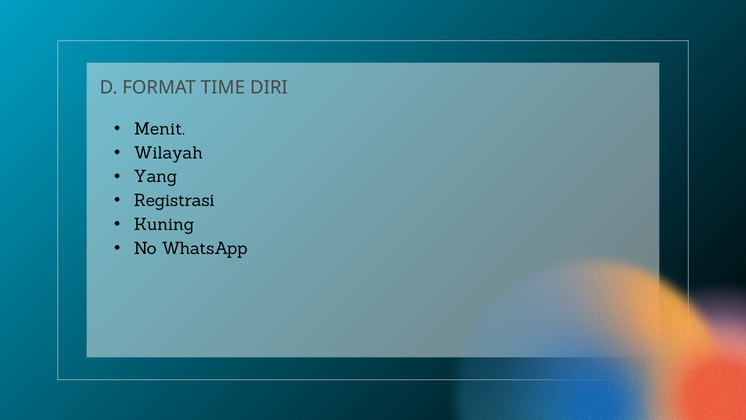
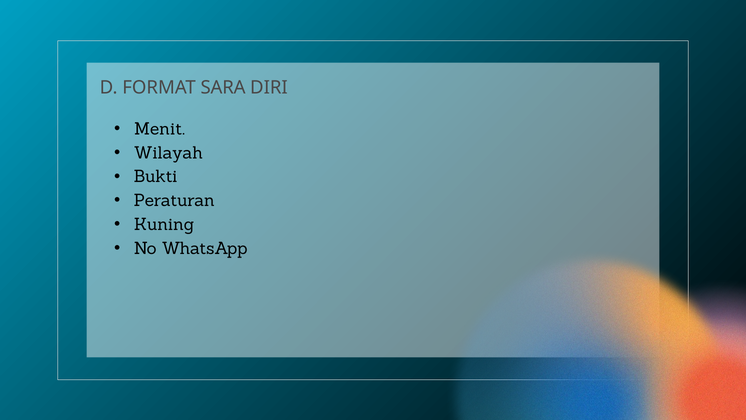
TIME: TIME -> SARA (223, 88)
Yang: Yang -> Bukti (156, 177)
Registrasi: Registrasi -> Peraturan (174, 201)
